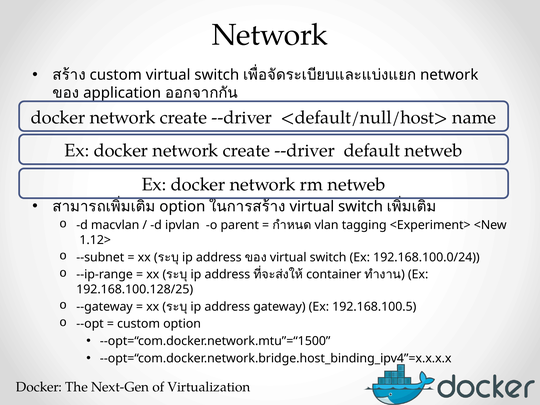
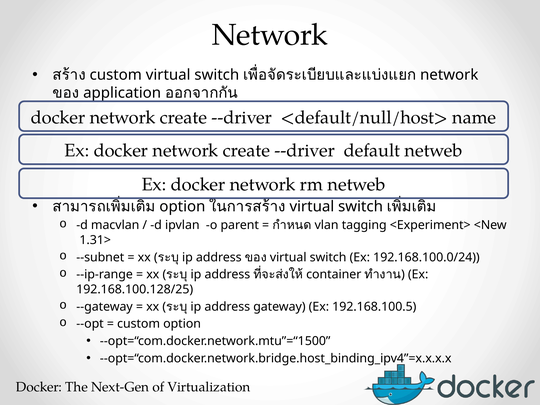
1.12>: 1.12> -> 1.31> (95, 240)
